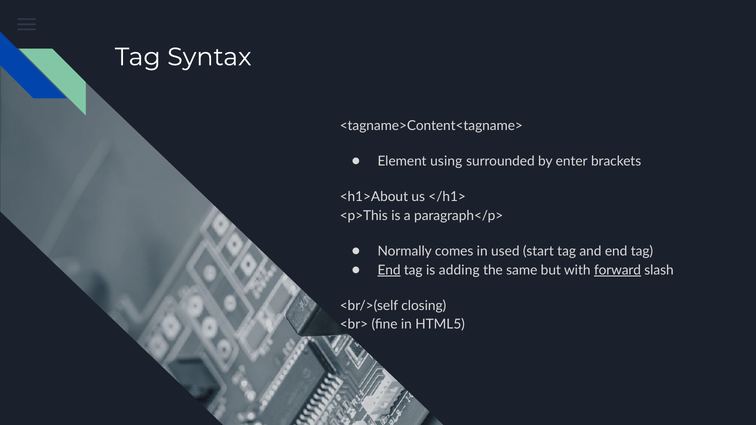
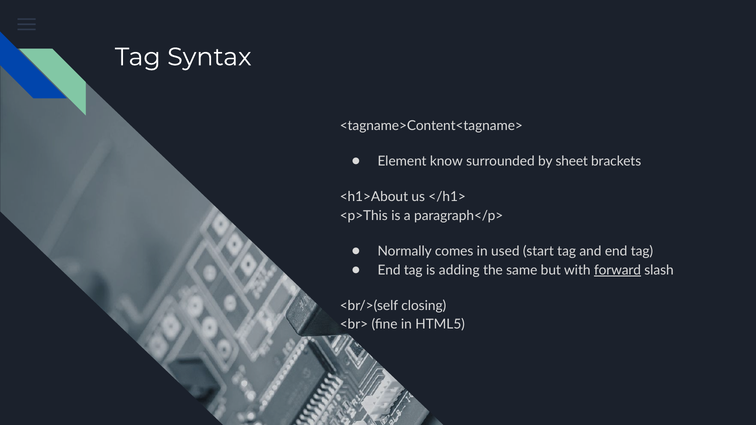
using: using -> know (446, 161)
enter: enter -> sheet (572, 161)
End underline: present -> none (389, 270)
